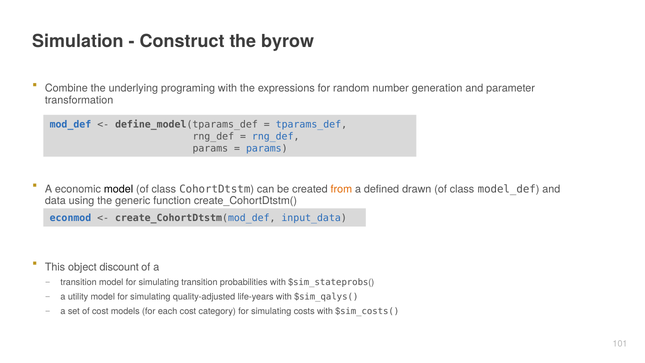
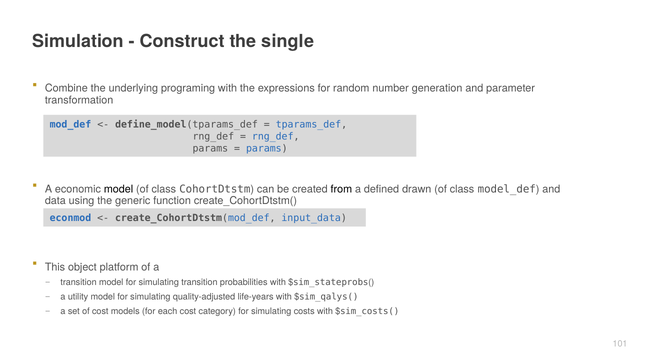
byrow: byrow -> single (288, 42)
from colour: orange -> black (341, 189)
discount: discount -> platform (119, 267)
